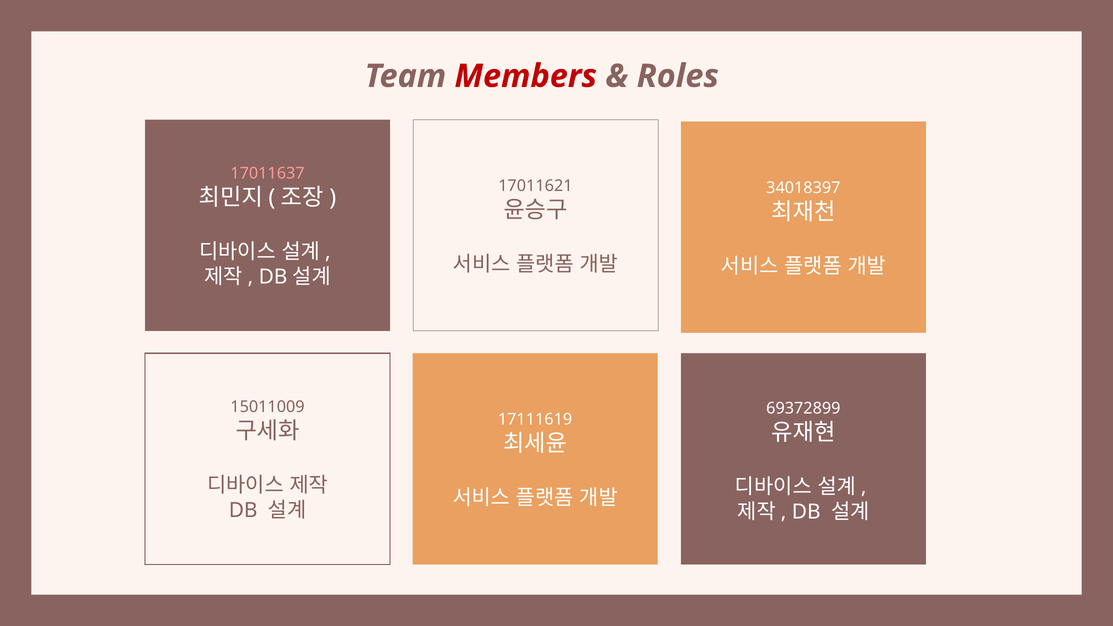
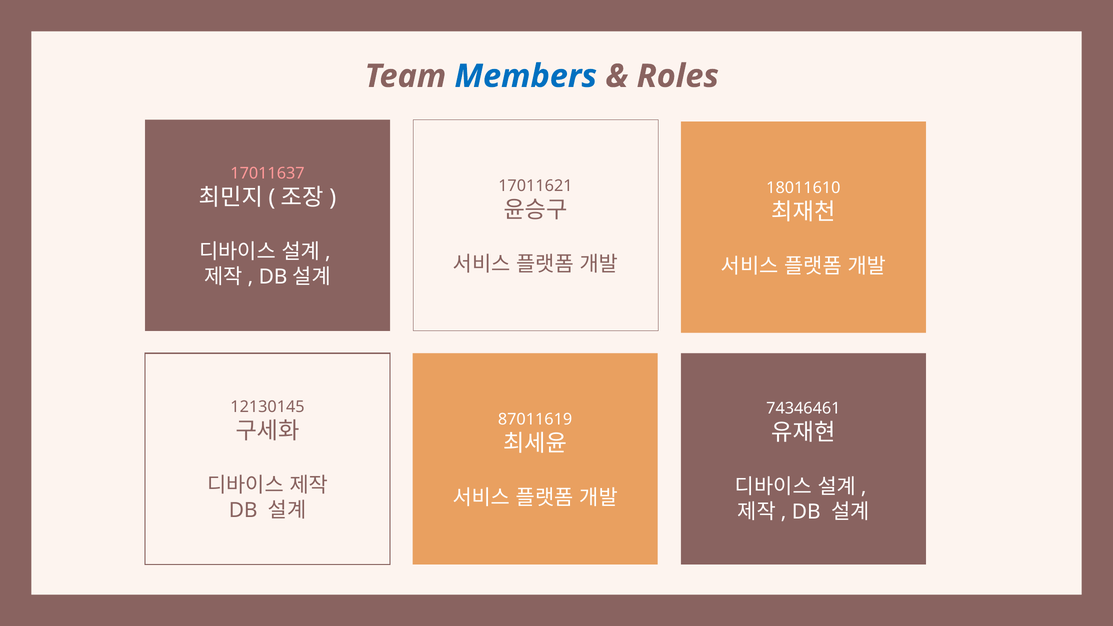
Members colour: red -> blue (526, 76)
34018397: 34018397 -> 18011610 (803, 188)
15011009: 15011009 -> 12130145 (267, 407)
69372899: 69372899 -> 74346461 (803, 408)
17111619: 17111619 -> 87011619 (535, 420)
